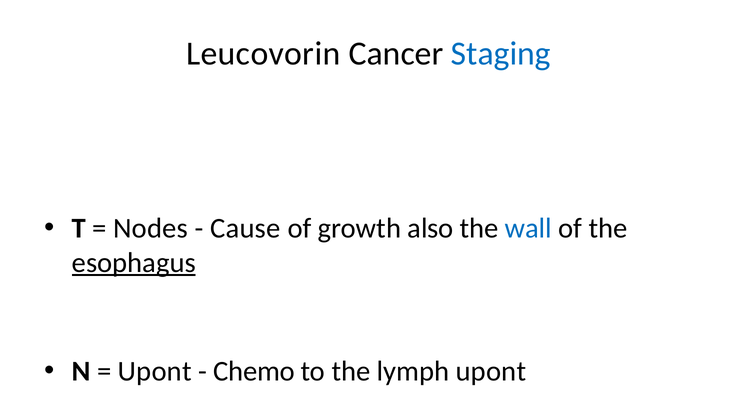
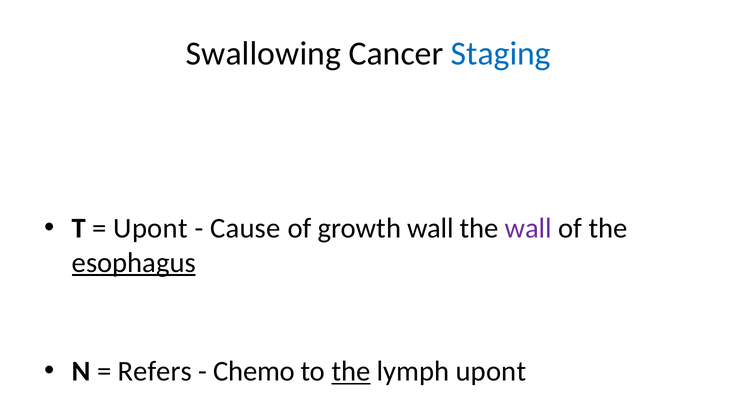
Leucovorin: Leucovorin -> Swallowing (263, 53)
Nodes: Nodes -> Upont (151, 229)
growth also: also -> wall (431, 229)
wall colour: blue -> purple (528, 229)
Upont: Upont -> Refers (155, 372)
the underline: none -> present (351, 372)
